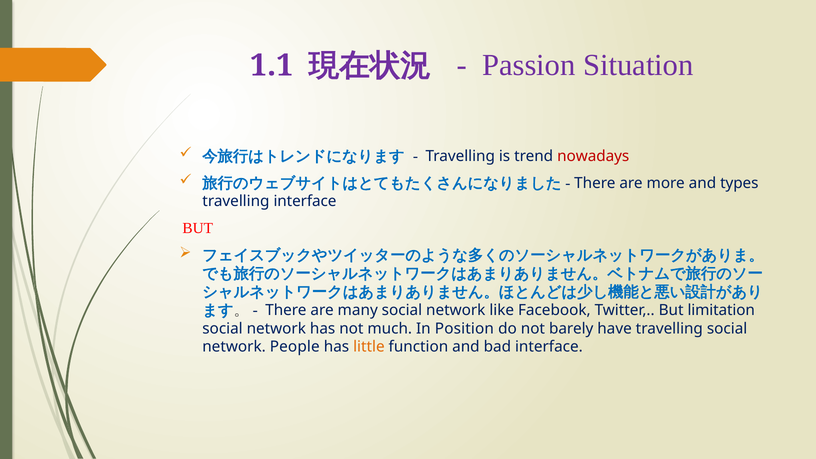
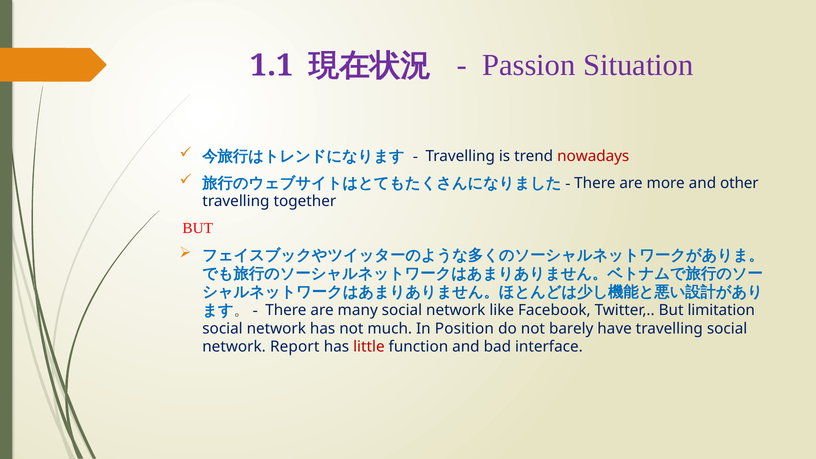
types: types -> other (739, 183)
travelling interface: interface -> together (305, 201)
People: People -> Report (295, 347)
little colour: orange -> red (369, 347)
